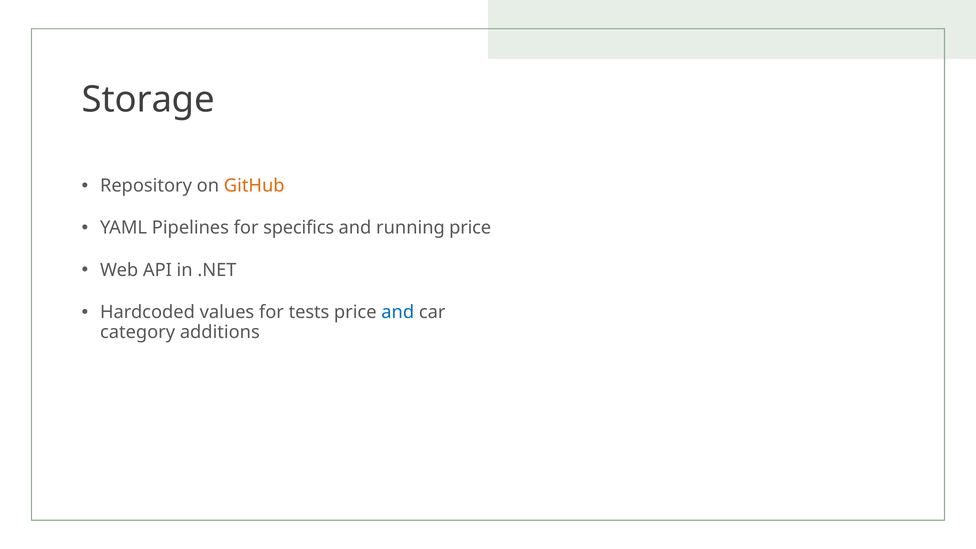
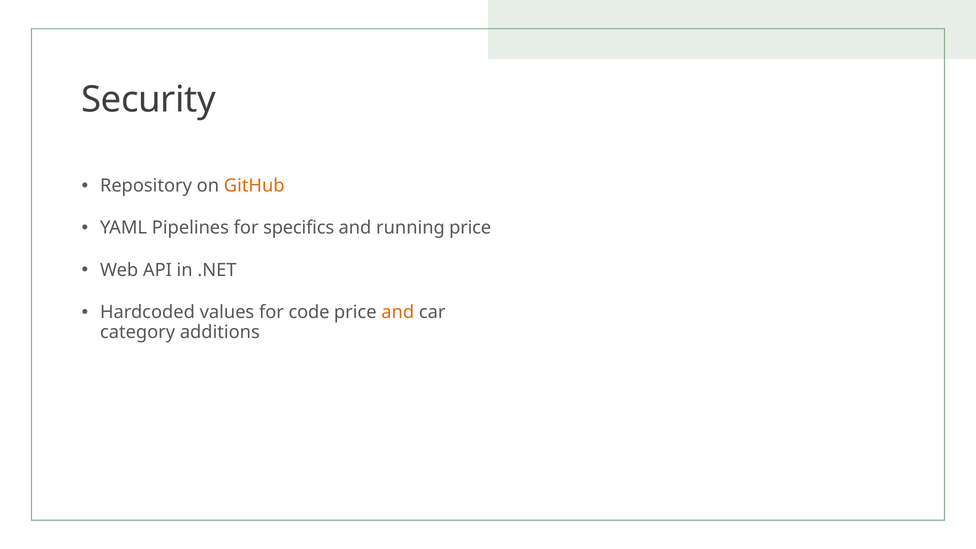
Storage: Storage -> Security (148, 100)
tests: tests -> code (309, 312)
and colour: blue -> orange (398, 312)
